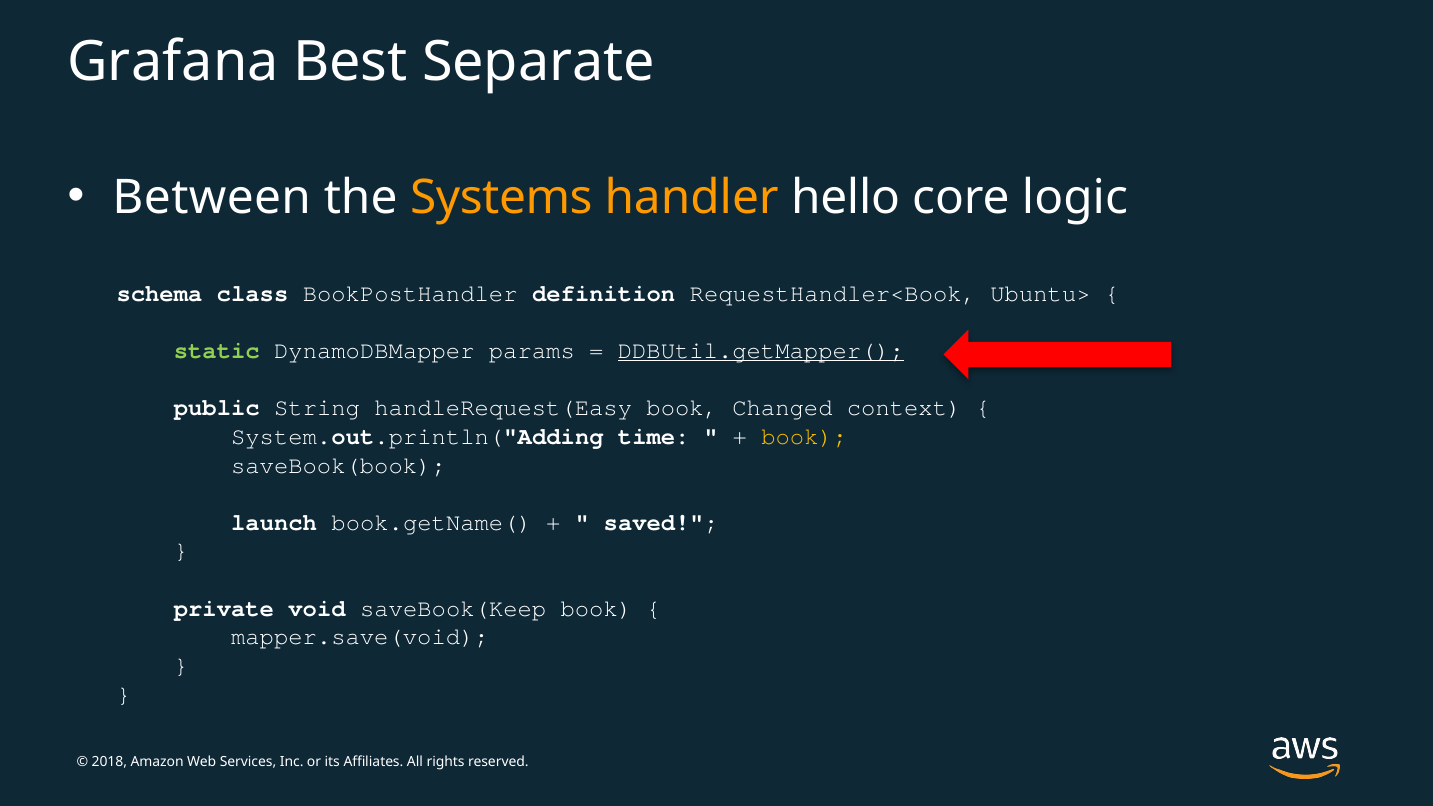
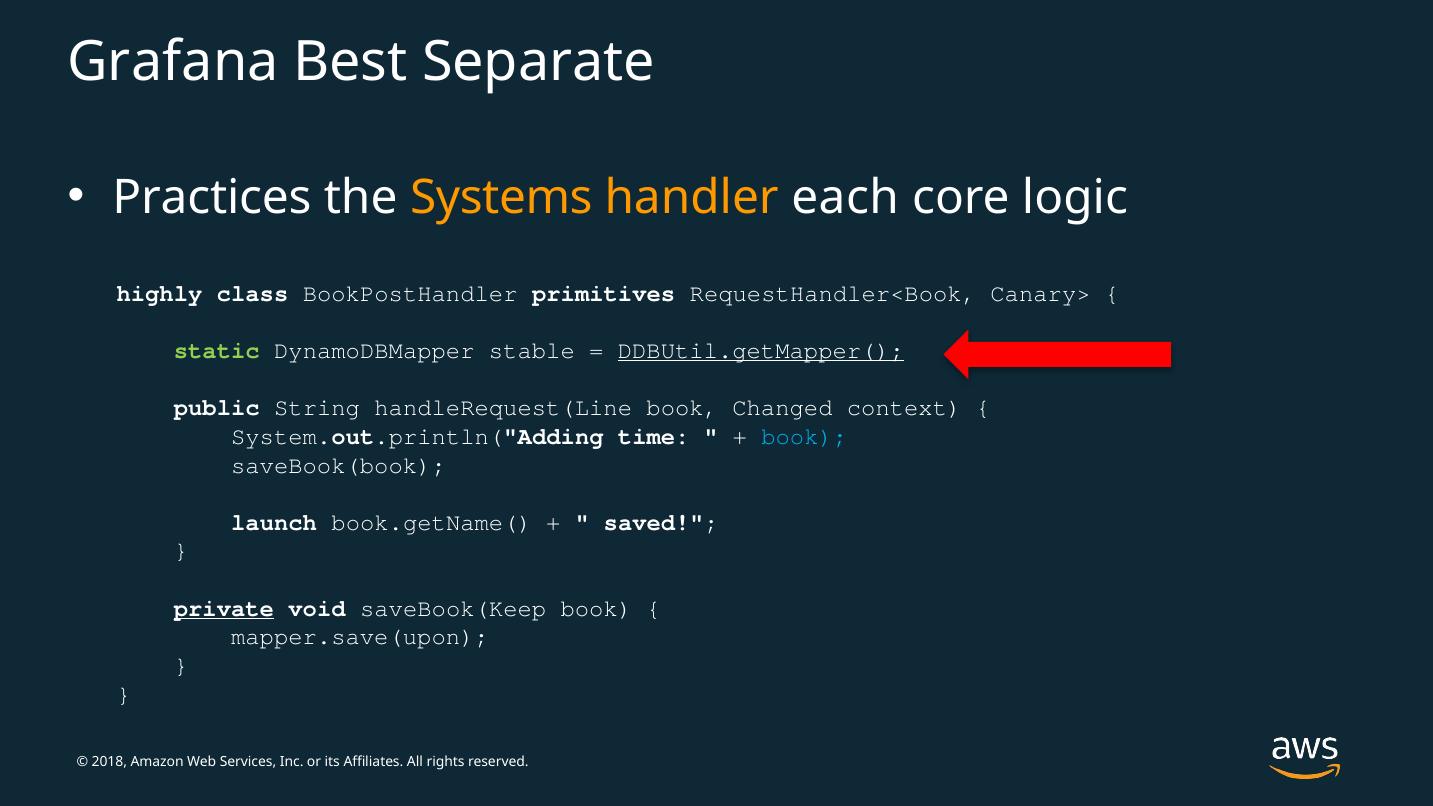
Between: Between -> Practices (212, 197)
hello: hello -> each (845, 197)
schema: schema -> highly (159, 293)
definition: definition -> primitives (604, 293)
Ubuntu>: Ubuntu> -> Canary> (1041, 293)
params: params -> stable (532, 351)
handleRequest(Easy: handleRequest(Easy -> handleRequest(Line (503, 408)
book colour: yellow -> light blue (804, 437)
private underline: none -> present (224, 608)
mapper.save(void: mapper.save(void -> mapper.save(upon (360, 637)
